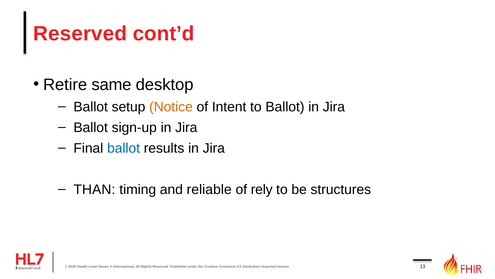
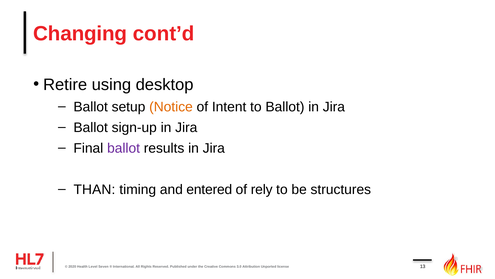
Reserved: Reserved -> Changing (80, 34)
same: same -> using (111, 85)
ballot colour: blue -> purple (124, 148)
reliable: reliable -> entered (209, 189)
